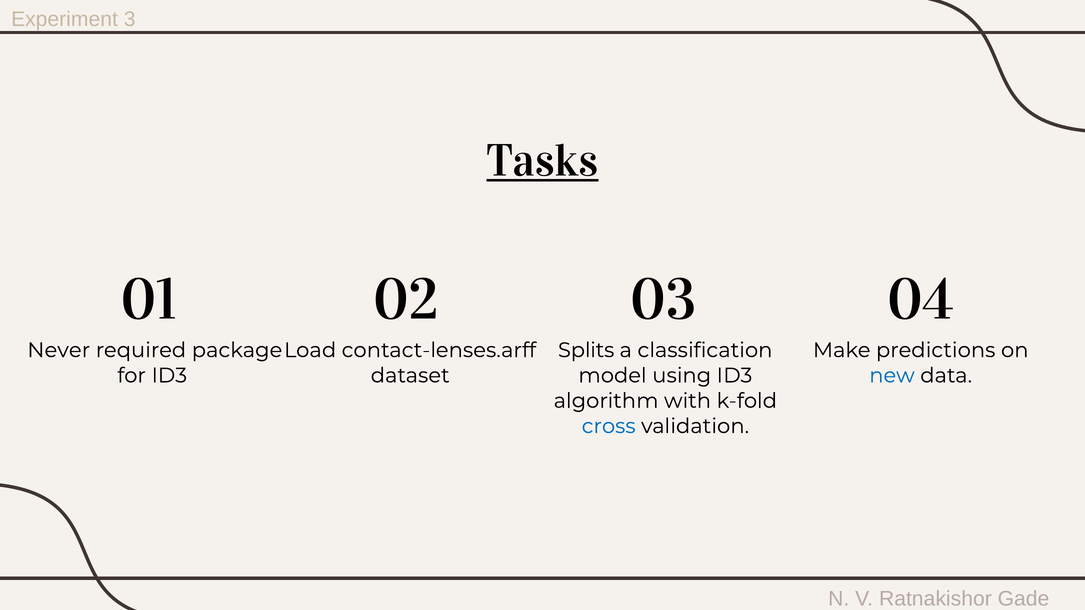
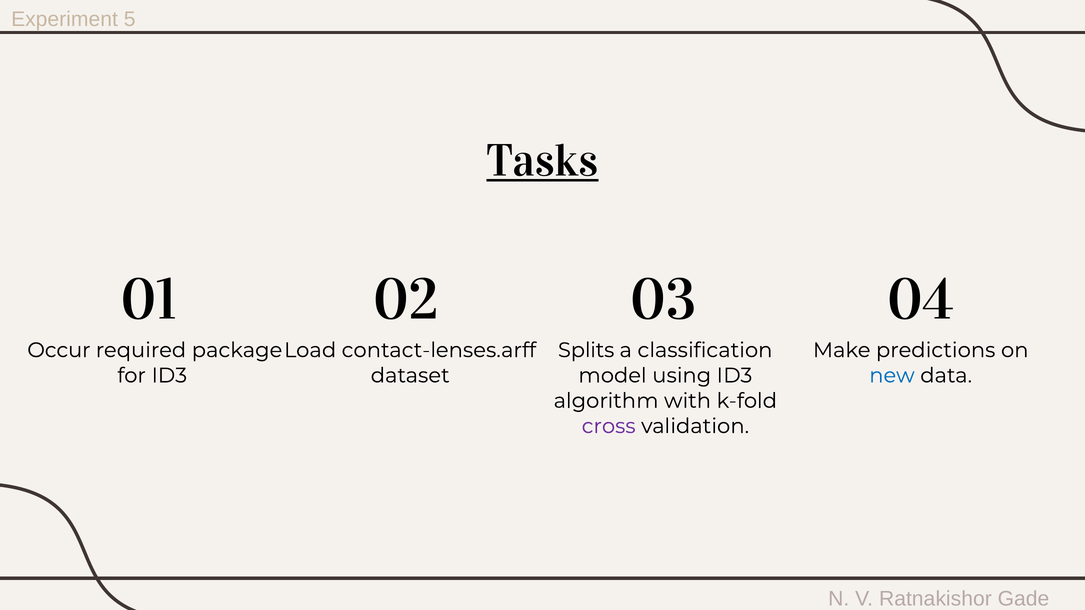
3: 3 -> 5 (130, 19)
Never: Never -> Occur (59, 350)
cross colour: blue -> purple (609, 426)
